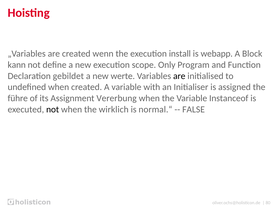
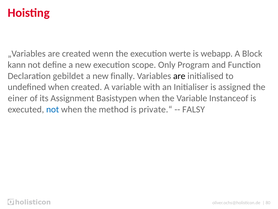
install: install -> werte (180, 54)
werte: werte -> finally (123, 76)
führe: führe -> einer (18, 98)
Vererbung: Vererbung -> Basistypen (117, 98)
not colour: black -> blue (53, 109)
wirklich: wirklich -> method (114, 109)
normal.“: normal.“ -> private.“ (155, 109)
FALSE: FALSE -> FALSY (194, 109)
